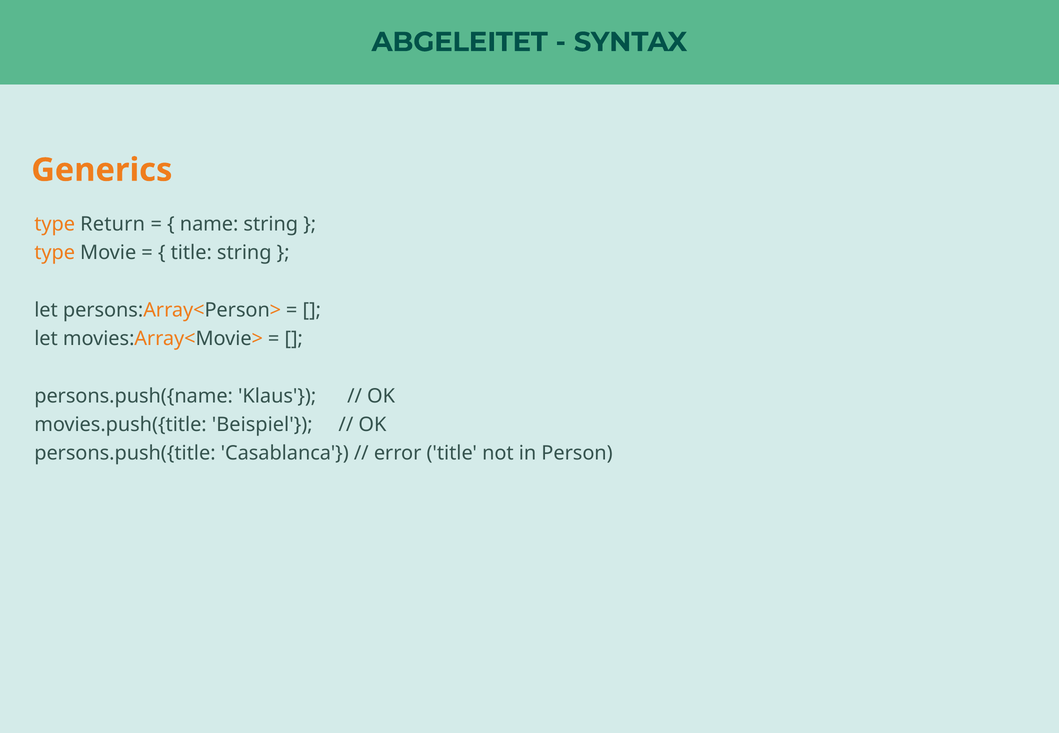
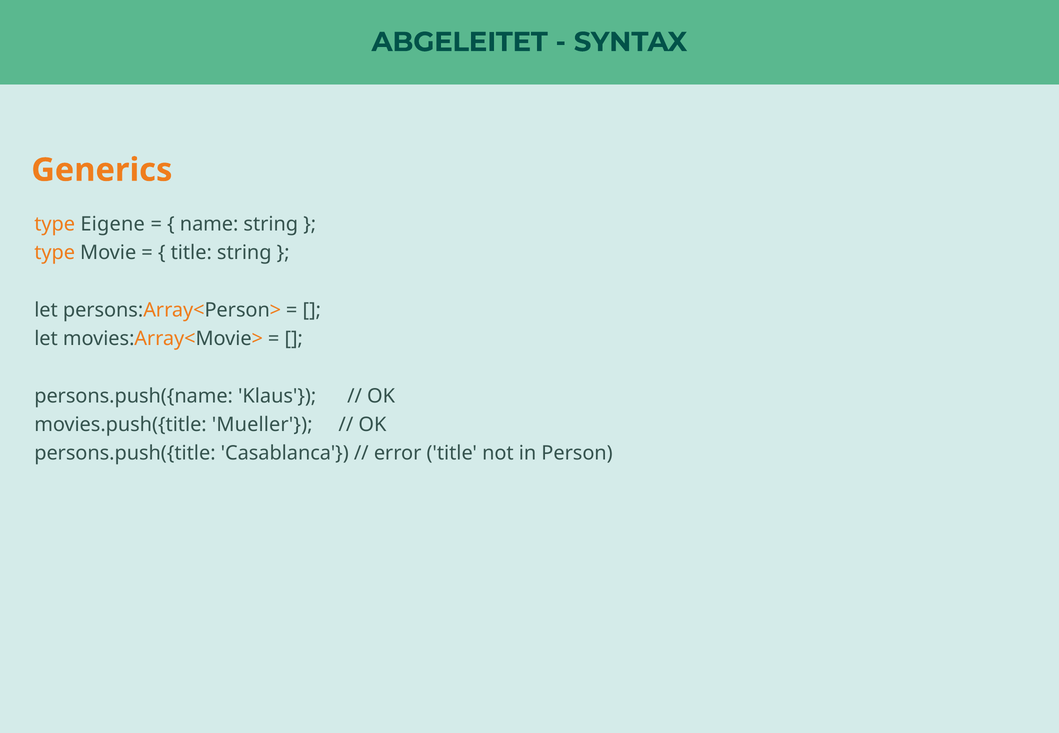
Return: Return -> Eigene (113, 224)
Beispiel: Beispiel -> Mueller (262, 425)
